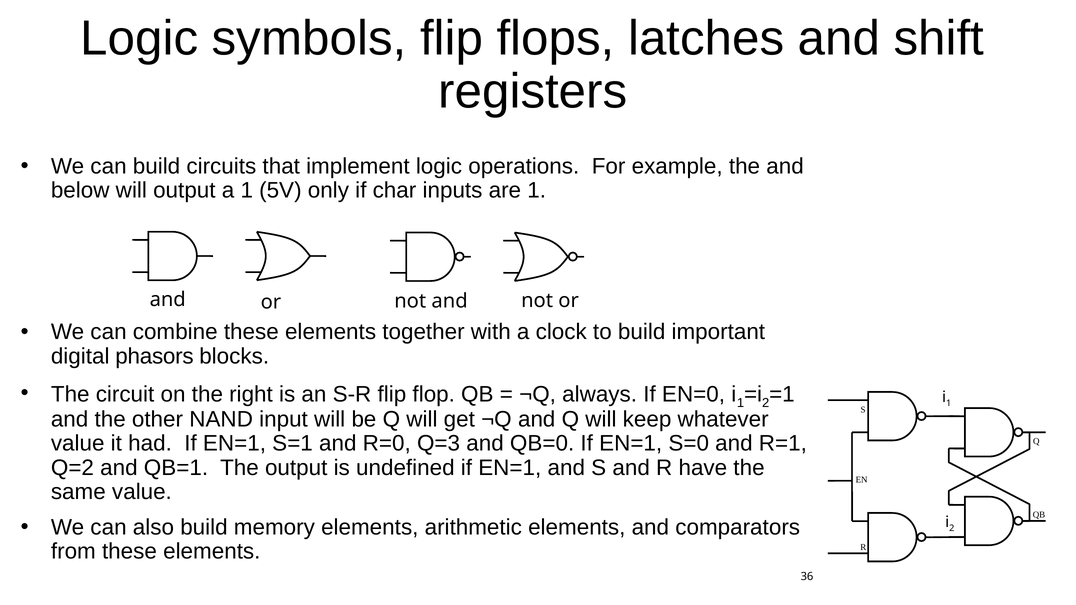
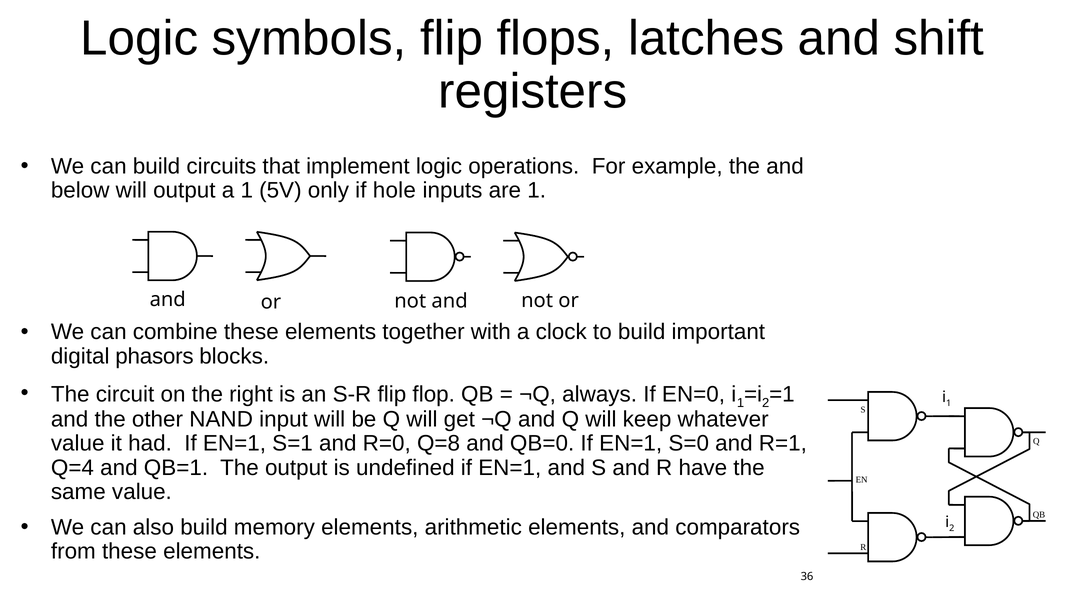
char: char -> hole (394, 191)
Q=3: Q=3 -> Q=8 (439, 444)
Q=2: Q=2 -> Q=4 (72, 468)
